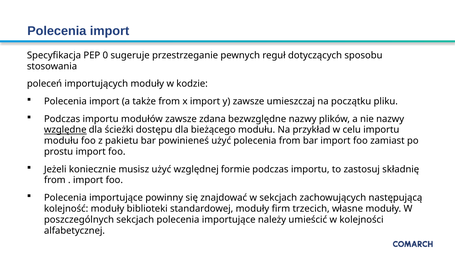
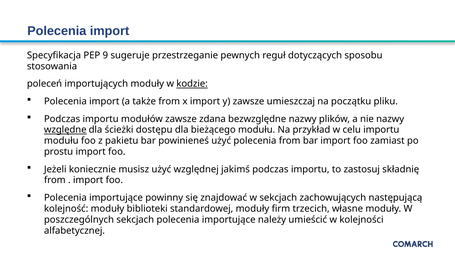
0: 0 -> 9 (105, 55)
kodzie underline: none -> present (192, 84)
formie: formie -> jakimś (235, 169)
